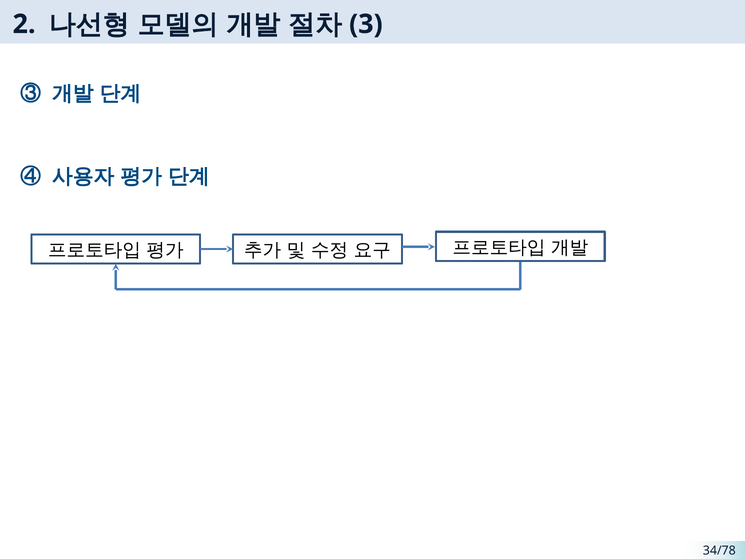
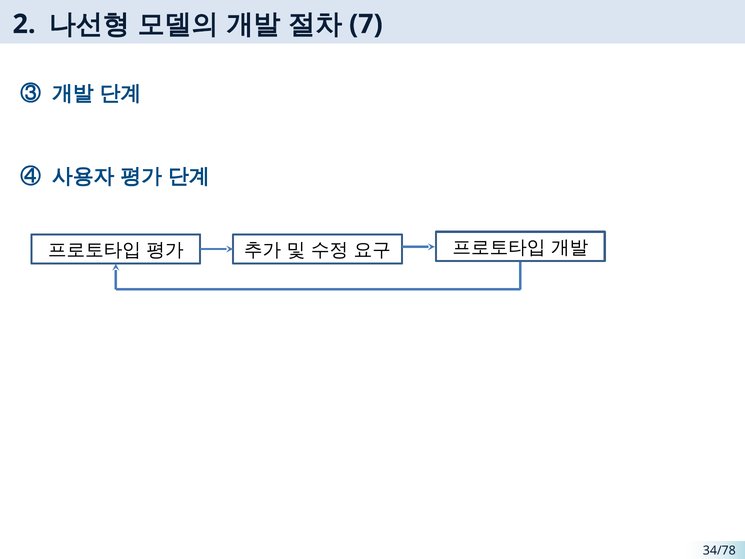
3: 3 -> 7 (366, 24)
